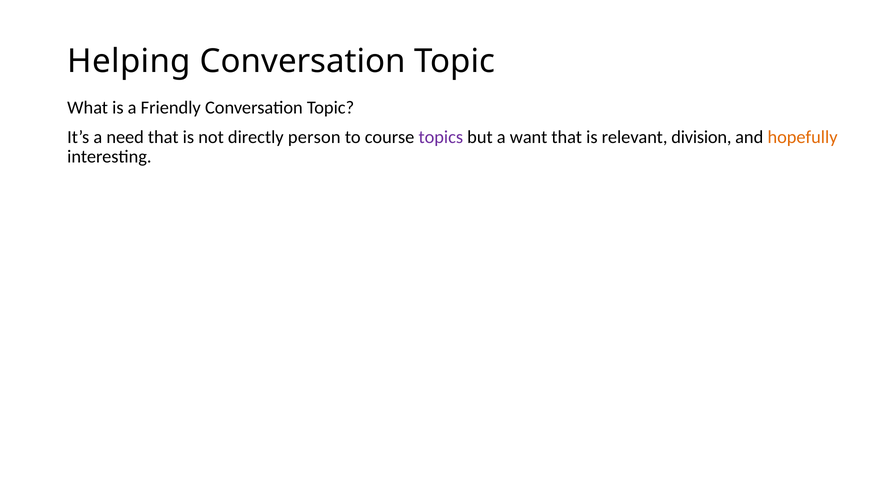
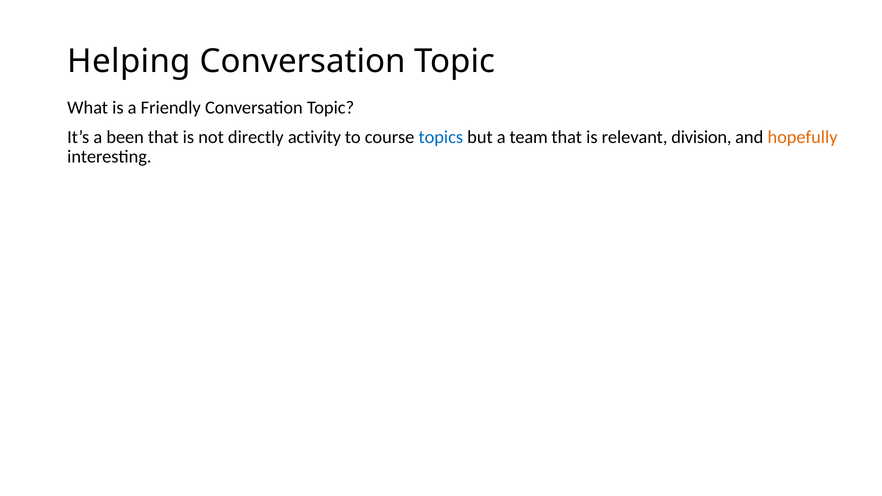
need: need -> been (125, 137)
person: person -> activity (314, 137)
topics colour: purple -> blue (441, 137)
want: want -> team (529, 137)
